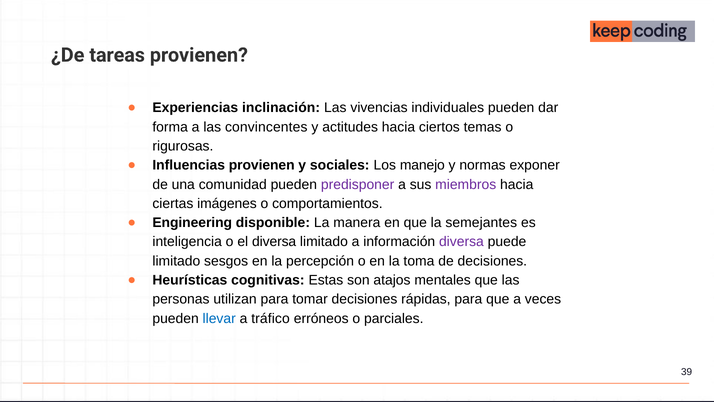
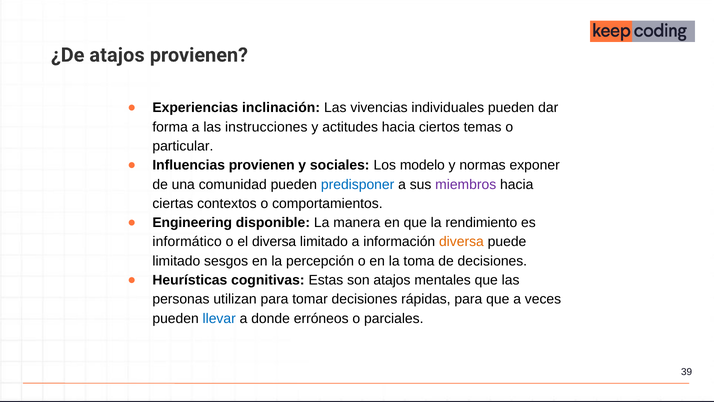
¿De tareas: tareas -> atajos (117, 55)
convincentes: convincentes -> instrucciones (266, 127)
rigurosas: rigurosas -> particular (183, 146)
manejo: manejo -> modelo (422, 165)
predisponer colour: purple -> blue (358, 184)
imágenes: imágenes -> contextos (227, 203)
semejantes: semejantes -> rendimiento (481, 223)
inteligencia: inteligencia -> informático (187, 242)
diversa colour: purple -> orange (461, 242)
tráfico: tráfico -> donde (271, 318)
